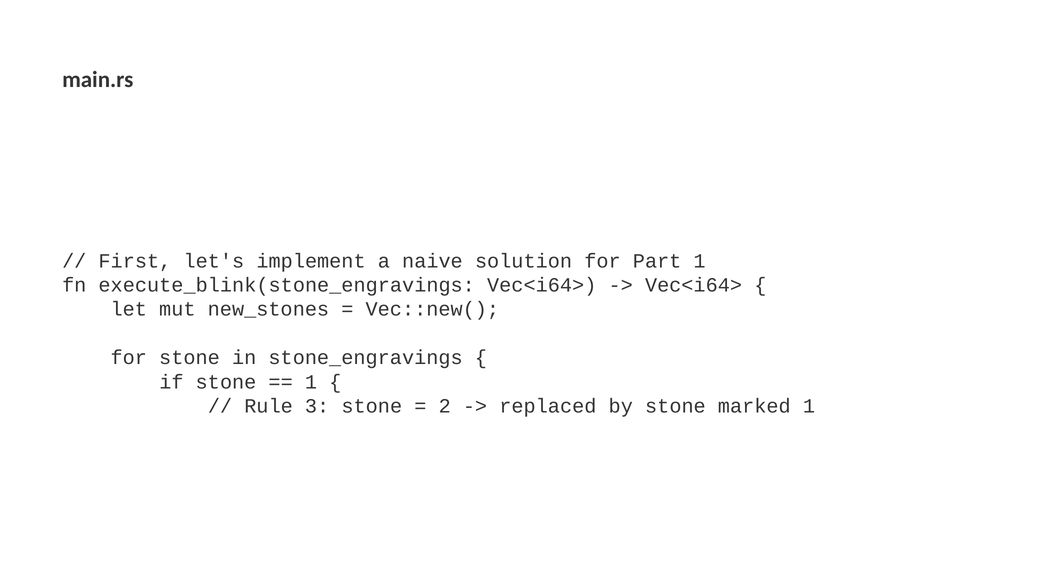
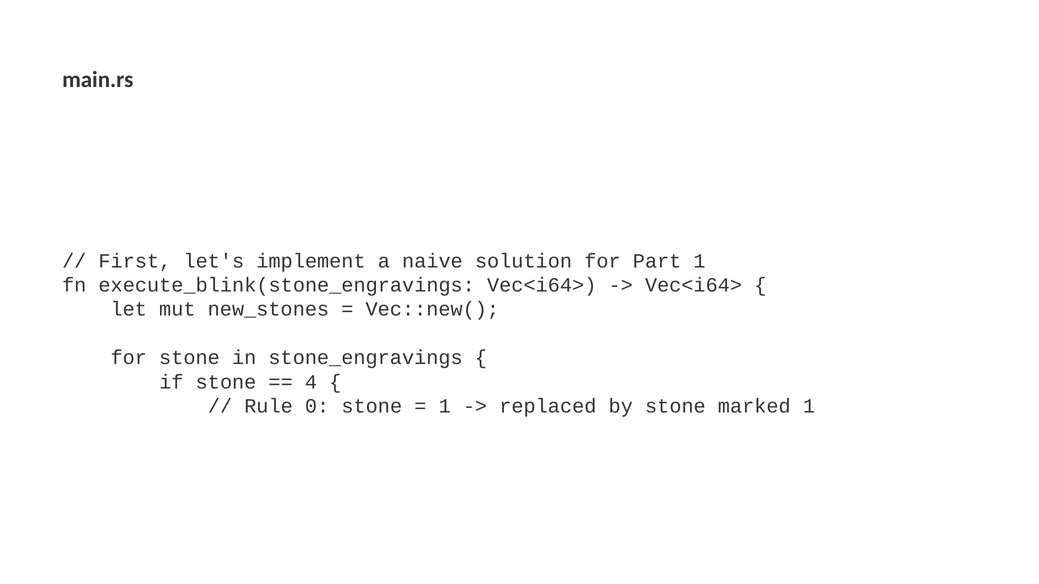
1: 1 -> 4 (311, 382)
3: 3 -> 0 (317, 407)
2: 2 -> 1 (445, 407)
